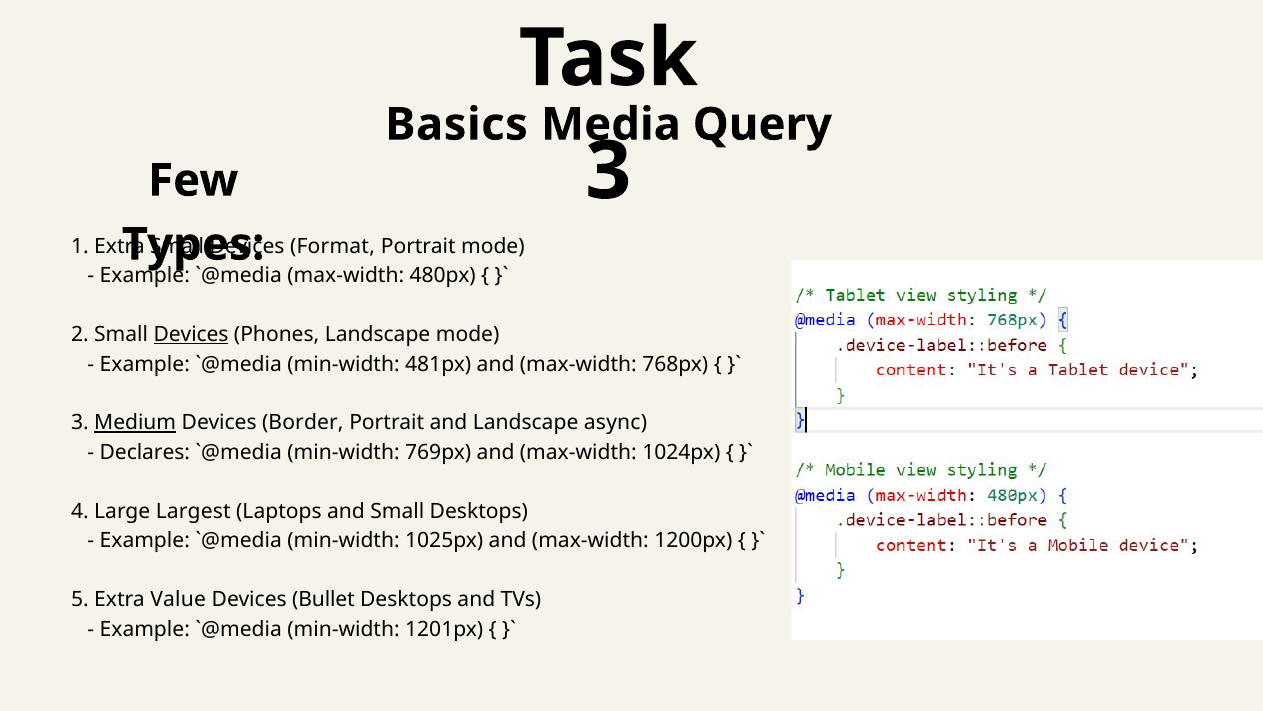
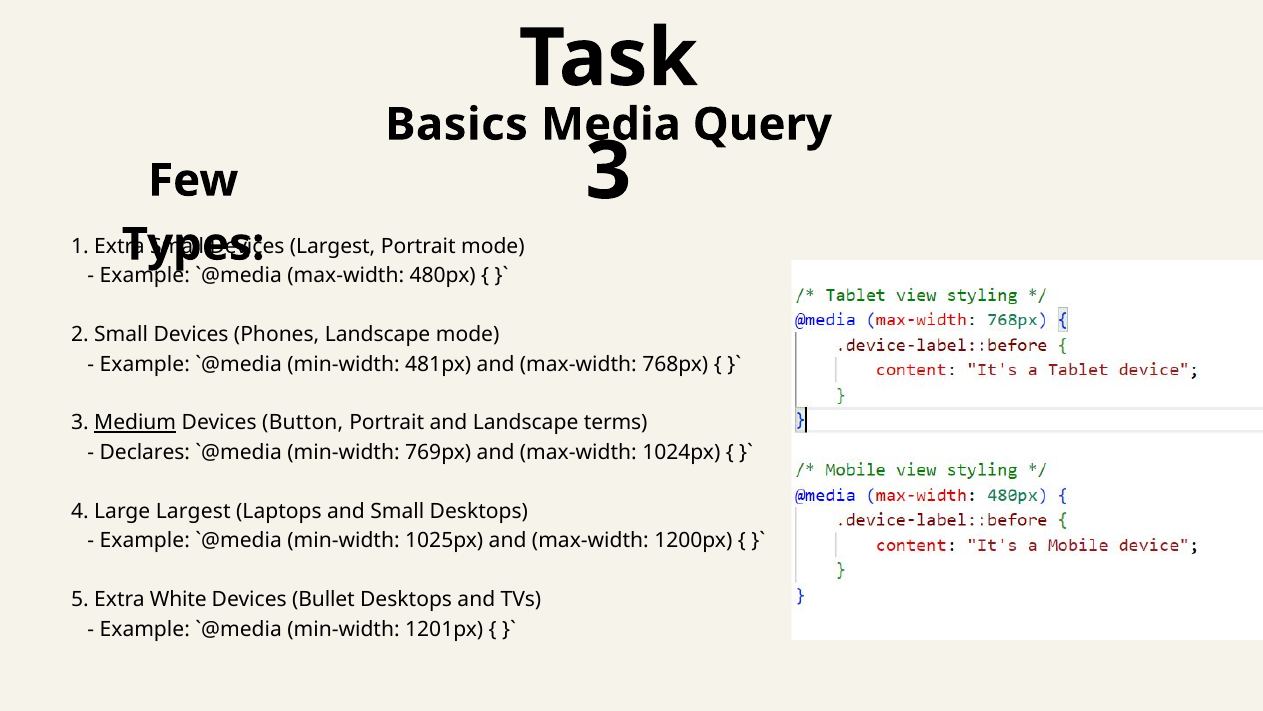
Format: Format -> Largest (333, 246)
Devices underline: present -> none (191, 334)
Border: Border -> Button (303, 423)
async: async -> terms (616, 423)
Value: Value -> White (178, 599)
